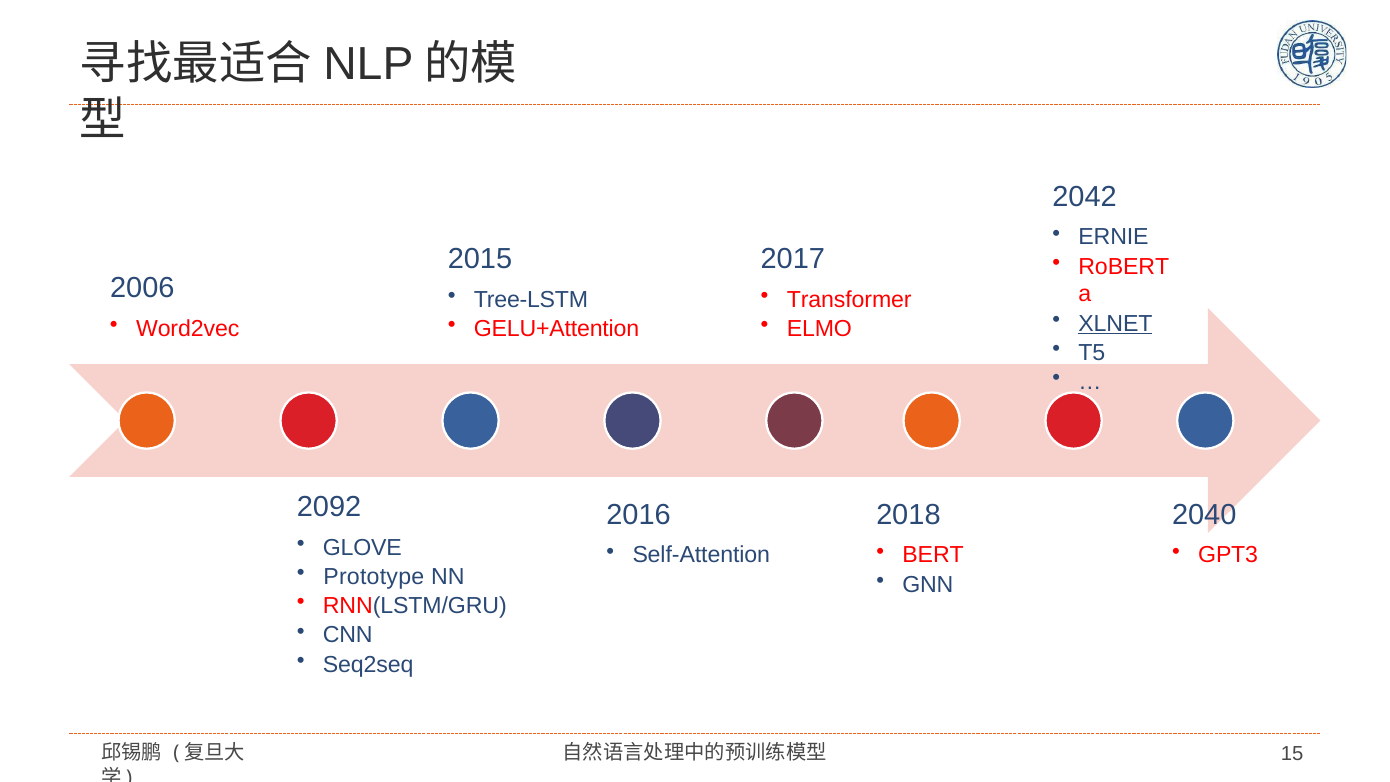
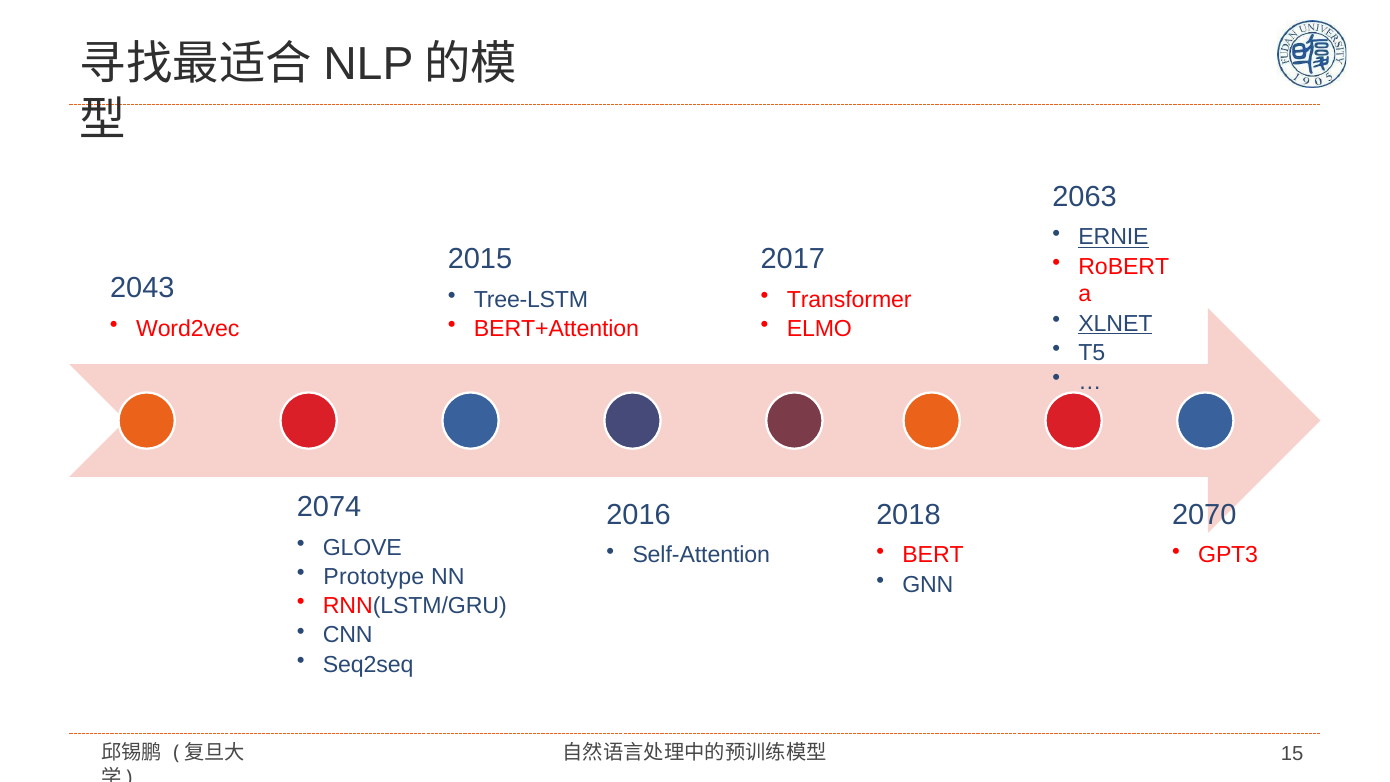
2042: 2042 -> 2063 (1085, 197)
ERNIE underline: none -> present (1114, 237)
2006: 2006 -> 2043 (142, 288)
GELU+Attention: GELU+Attention -> BERT+Attention (557, 329)
2092: 2092 -> 2074 (329, 507)
2040: 2040 -> 2070 (1204, 515)
